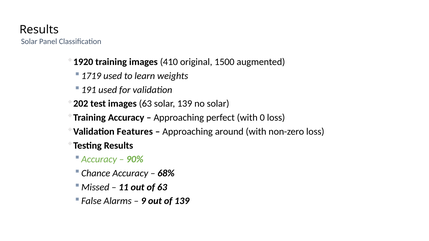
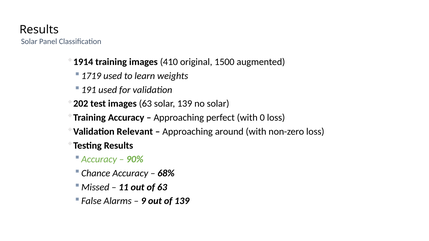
1920: 1920 -> 1914 (83, 62)
Features: Features -> Relevant (135, 132)
